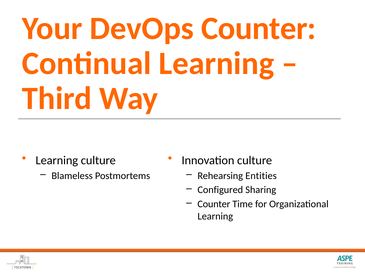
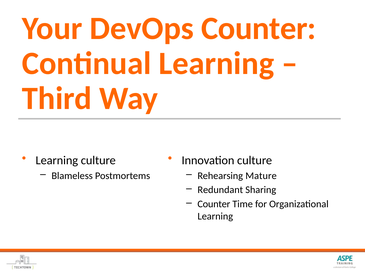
Entities: Entities -> Mature (261, 176)
Configured: Configured -> Redundant (220, 190)
